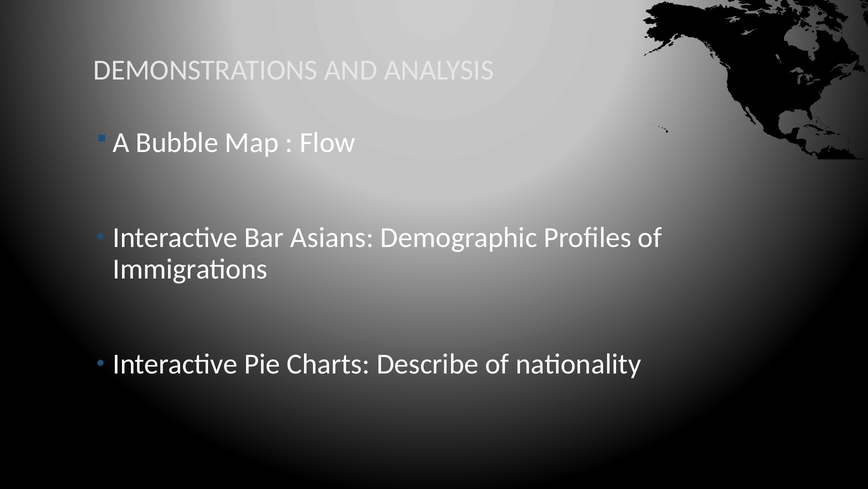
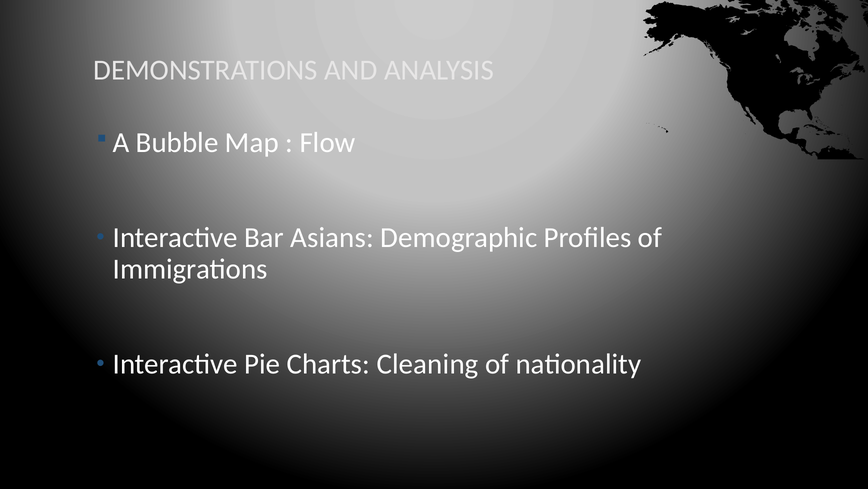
Describe: Describe -> Cleaning (428, 364)
